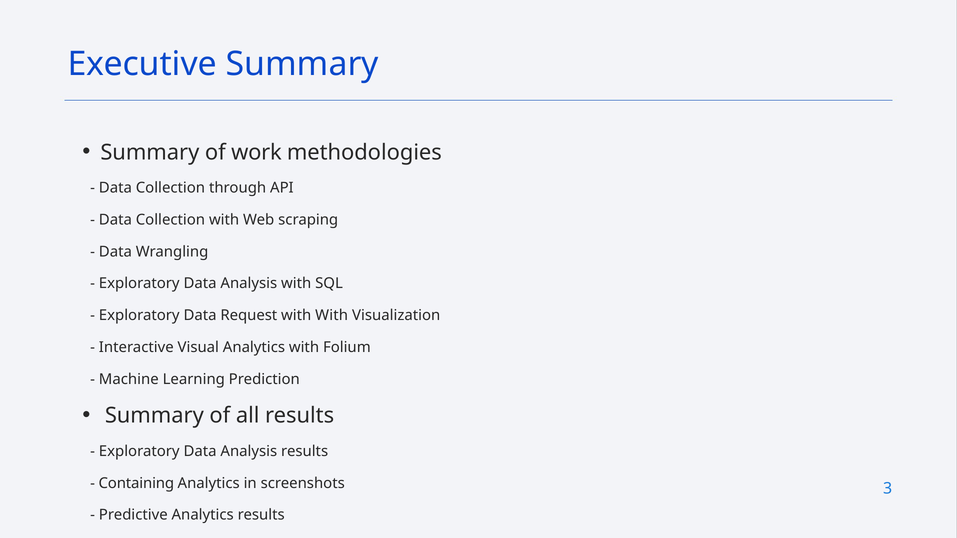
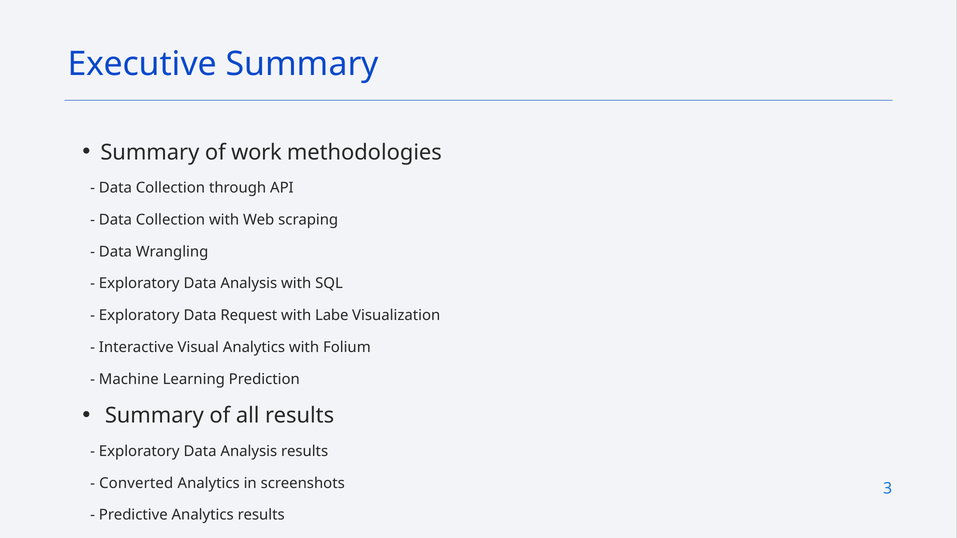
with With: With -> Labe (332, 316)
Containing: Containing -> Converted (136, 483)
